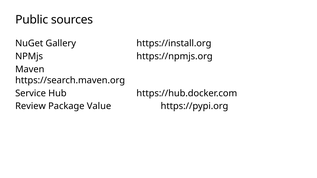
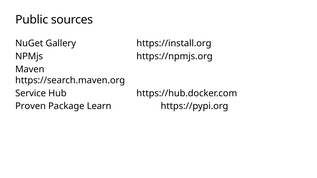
Review: Review -> Proven (31, 106)
Value: Value -> Learn (99, 106)
